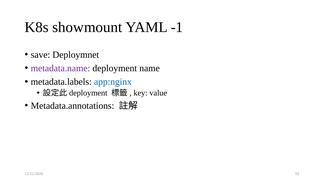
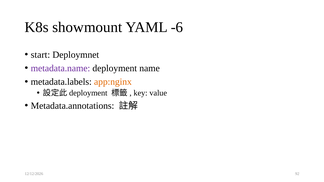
-1: -1 -> -6 (177, 27)
save: save -> start (40, 55)
app:nginx colour: blue -> orange (113, 82)
